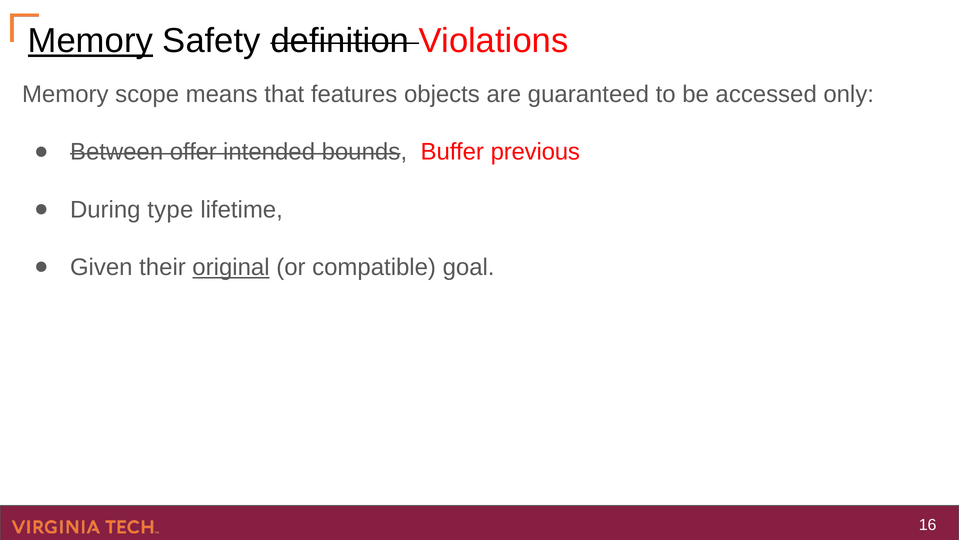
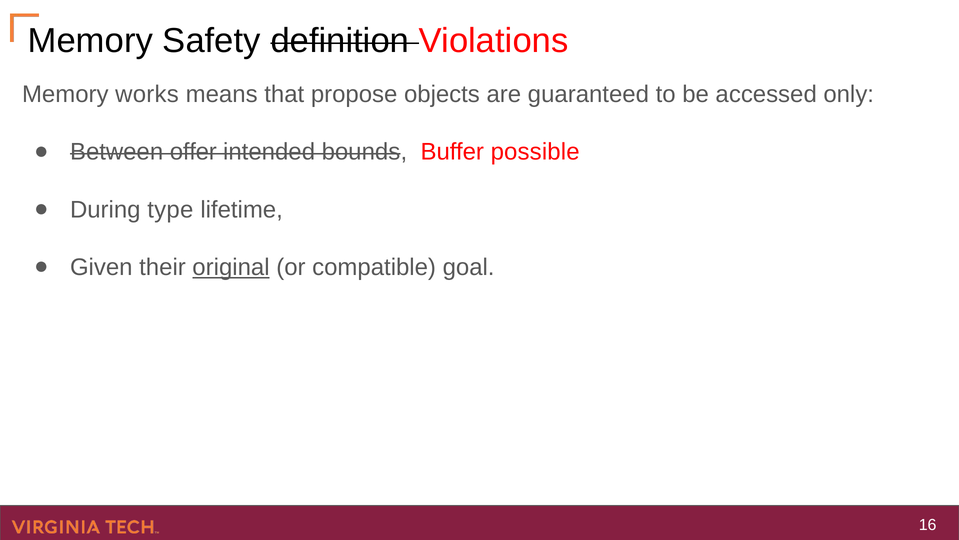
Memory underline: present -> none (90, 41)
scope: scope -> works (147, 94)
features: features -> propose (354, 94)
previous: previous -> possible (535, 152)
